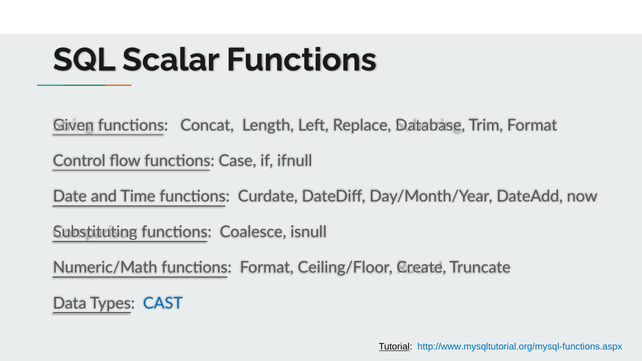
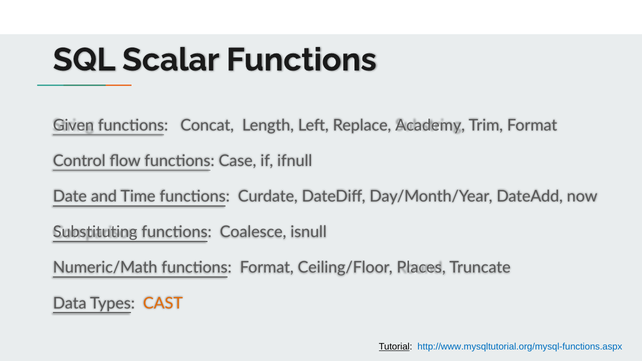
Database: Database -> Academy (430, 125)
Create: Create -> Places (421, 268)
CAST colour: blue -> orange (163, 303)
